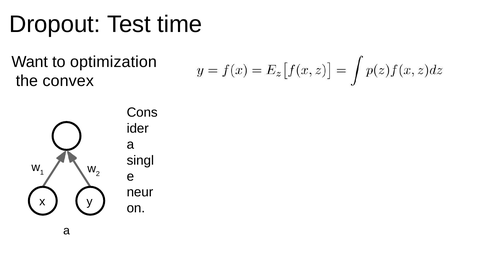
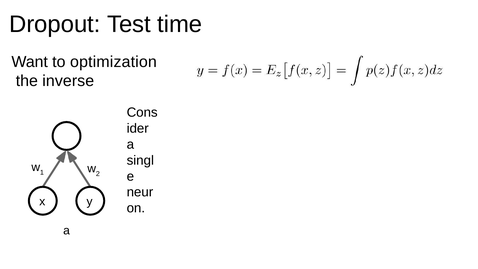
convex: convex -> inverse (68, 81)
